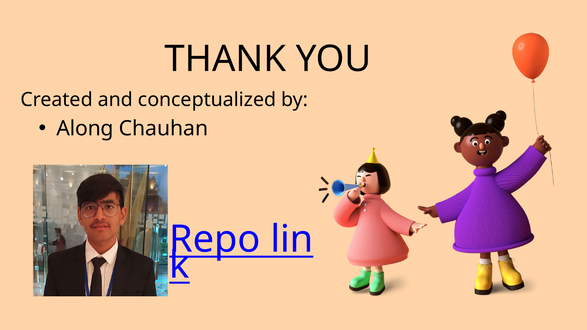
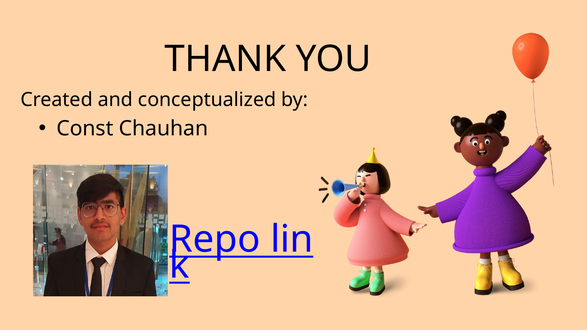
Along: Along -> Const (85, 129)
